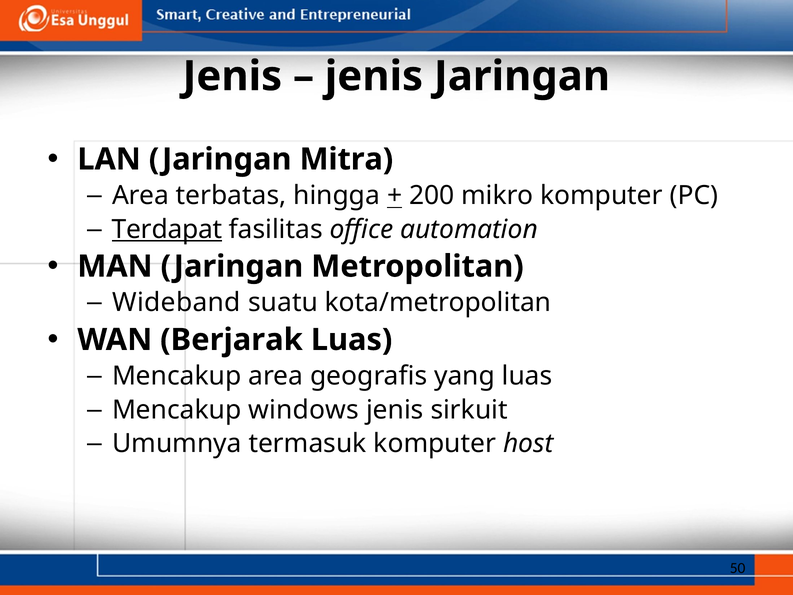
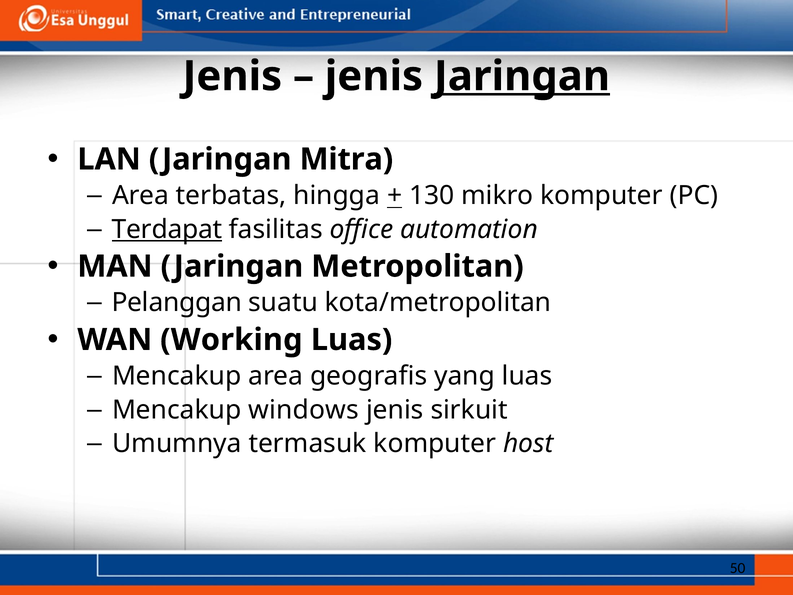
Jaringan underline: none -> present (522, 76)
200: 200 -> 130 (432, 195)
Wideband: Wideband -> Pelanggan (177, 303)
Berjarak: Berjarak -> Working (231, 340)
